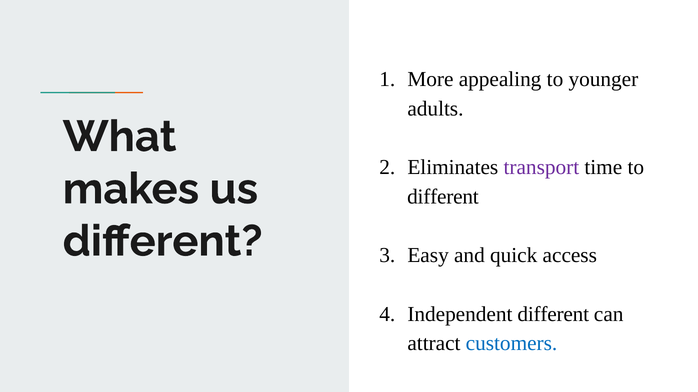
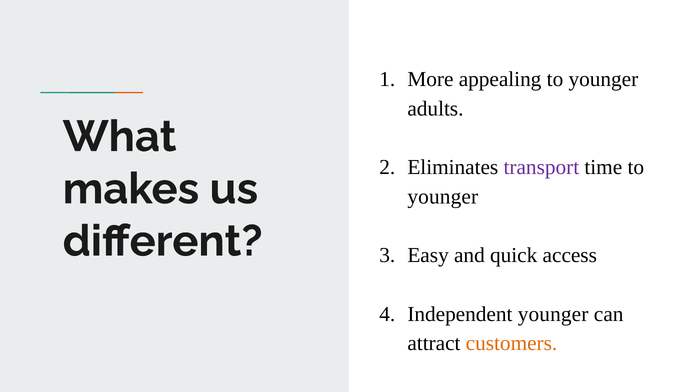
different: different -> younger (443, 197)
Independent different: different -> younger (553, 315)
customers colour: blue -> orange (512, 344)
